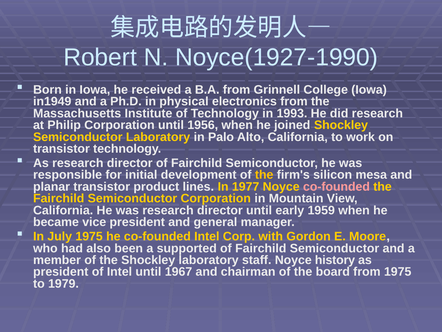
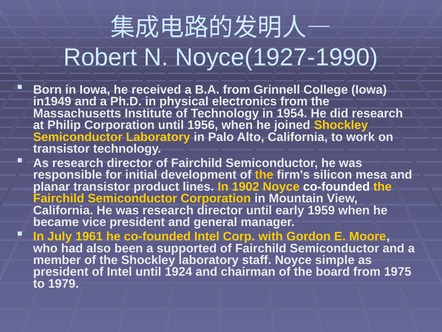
1993: 1993 -> 1954 (292, 113)
1977: 1977 -> 1902 (246, 186)
co-founded colour: pink -> white (336, 186)
July 1975: 1975 -> 1961 (89, 236)
history: history -> simple (335, 260)
1967: 1967 -> 1924 (179, 271)
